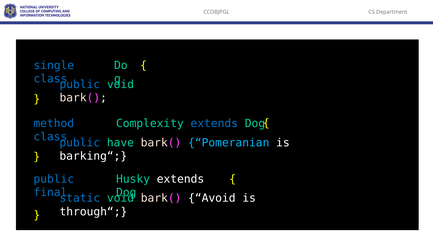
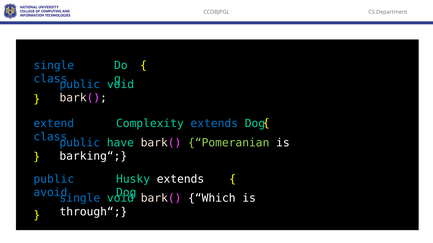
method: method -> extend (54, 124)
Pomeranian colour: light blue -> light green (229, 143)
final: final -> avoid (50, 193)
static: static -> single (80, 199)
Avoid: Avoid -> Which (212, 199)
